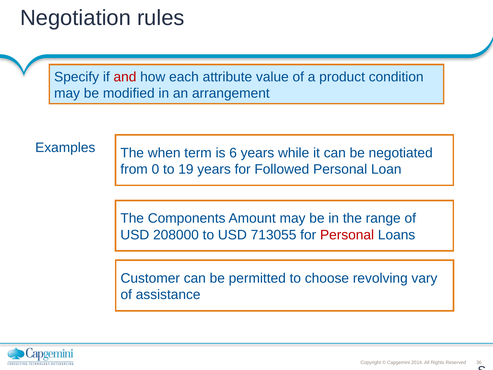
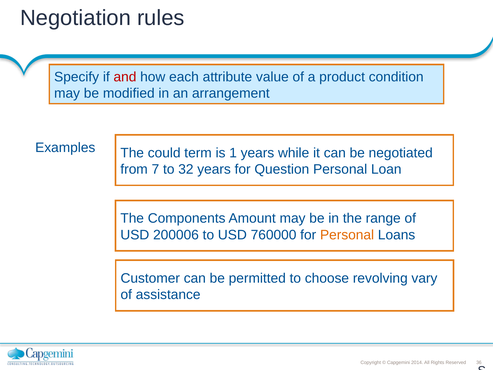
when: when -> could (164, 153)
is 6: 6 -> 1 (233, 153)
0: 0 -> 7 (155, 169)
19: 19 -> 32 (186, 169)
Followed: Followed -> Question (282, 169)
208000: 208000 -> 200006 (176, 235)
713055: 713055 -> 760000 (274, 235)
Personal colour: red -> orange (347, 235)
